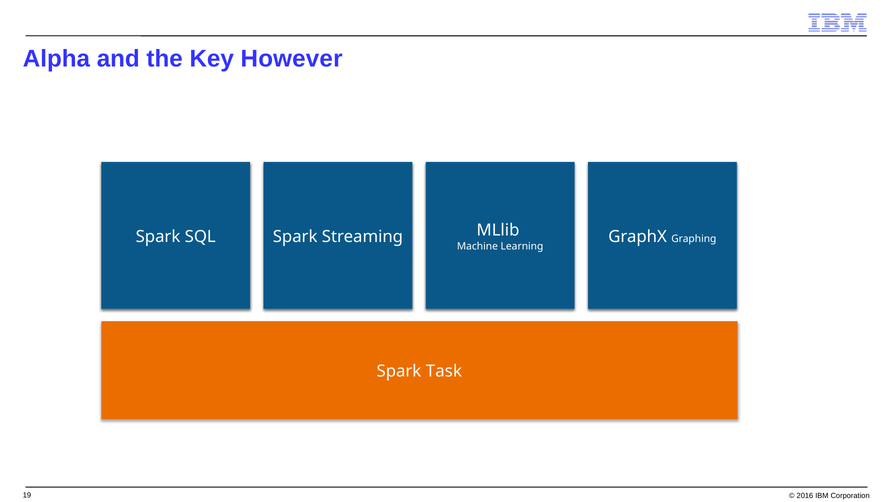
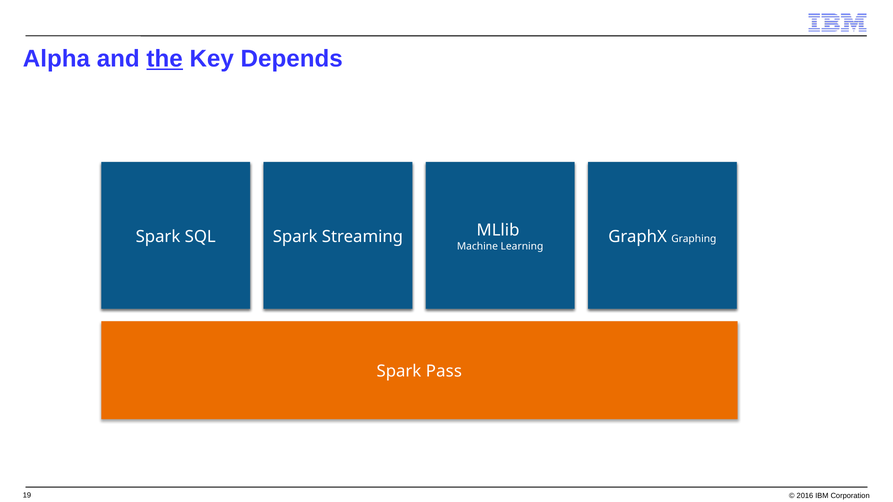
the underline: none -> present (165, 59)
However: However -> Depends (292, 59)
Task: Task -> Pass (444, 372)
